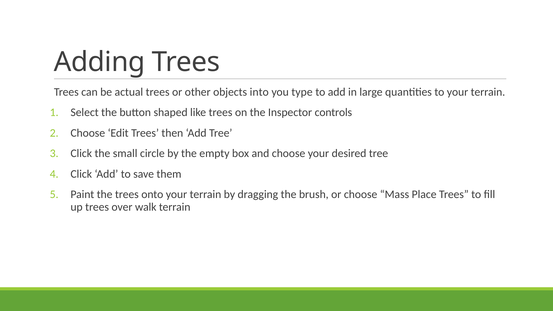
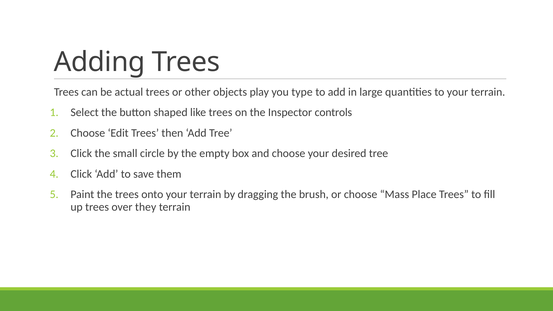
into: into -> play (259, 92)
walk: walk -> they (146, 207)
